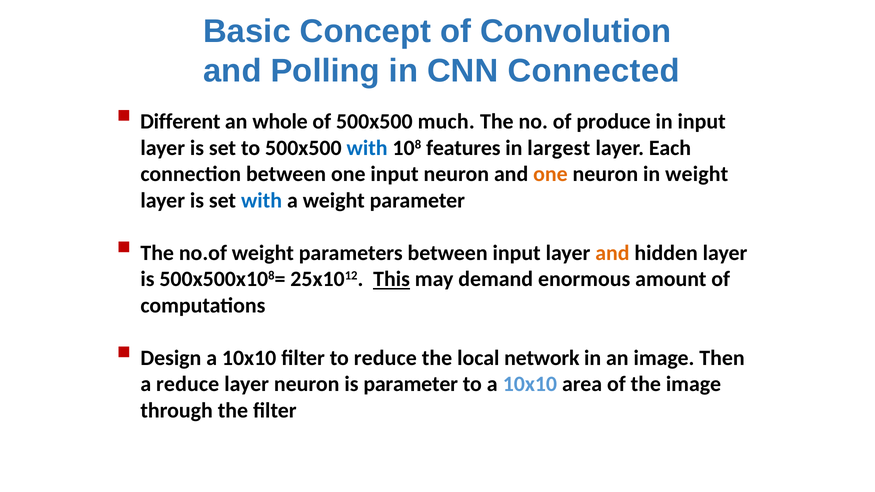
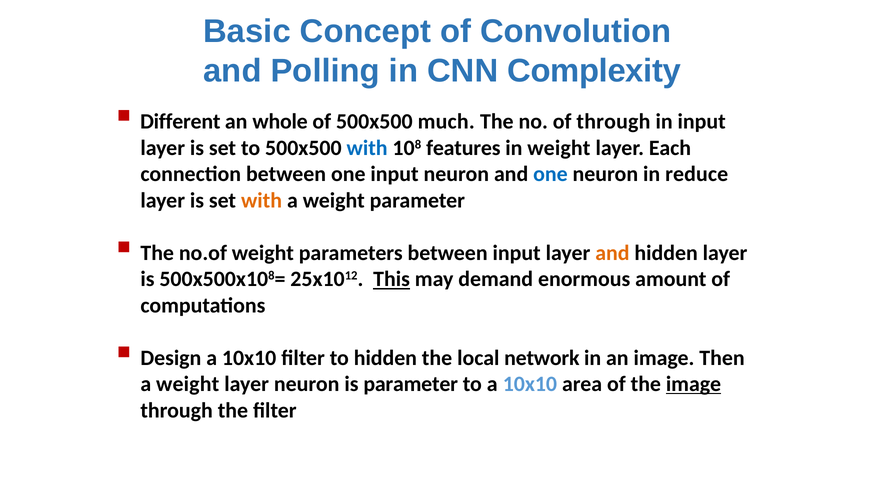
Connected: Connected -> Complexity (594, 71)
of produce: produce -> through (613, 122)
in largest: largest -> weight (559, 148)
one colour: orange -> blue (550, 174)
in weight: weight -> reduce (697, 174)
with colour: blue -> orange (262, 201)
to reduce: reduce -> hidden (385, 358)
reduce: reduce -> weight (188, 384)
image underline: none -> present (694, 384)
